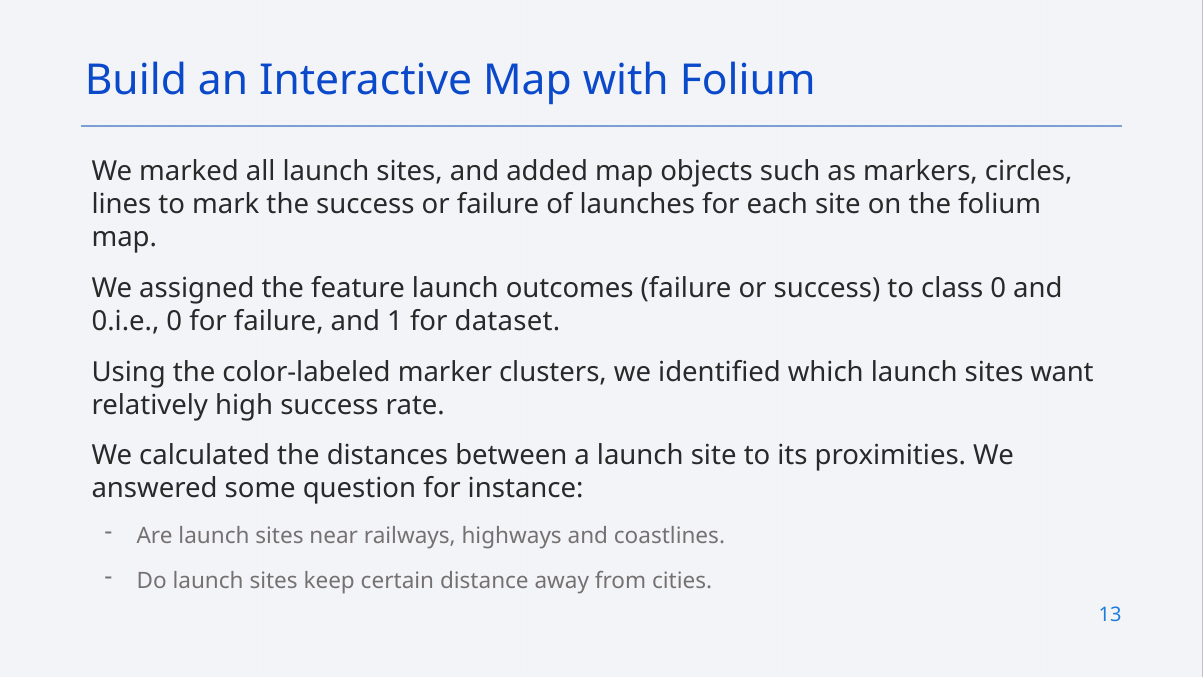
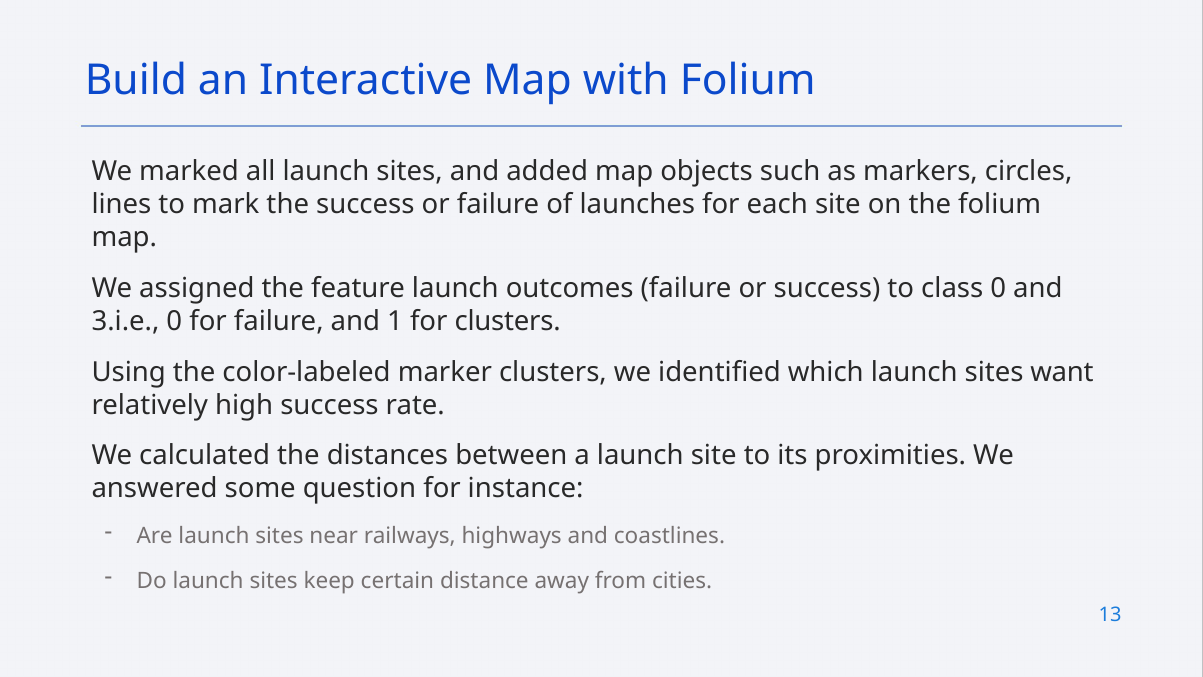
0.i.e: 0.i.e -> 3.i.e (125, 321)
for dataset: dataset -> clusters (508, 321)
